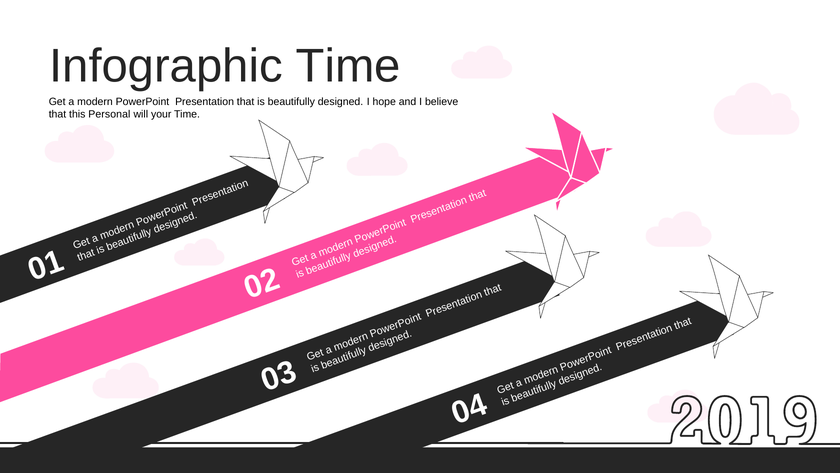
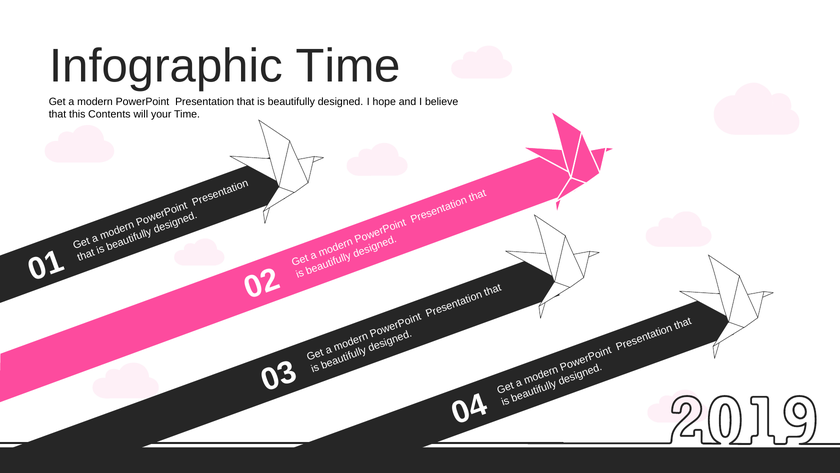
Personal: Personal -> Contents (109, 114)
